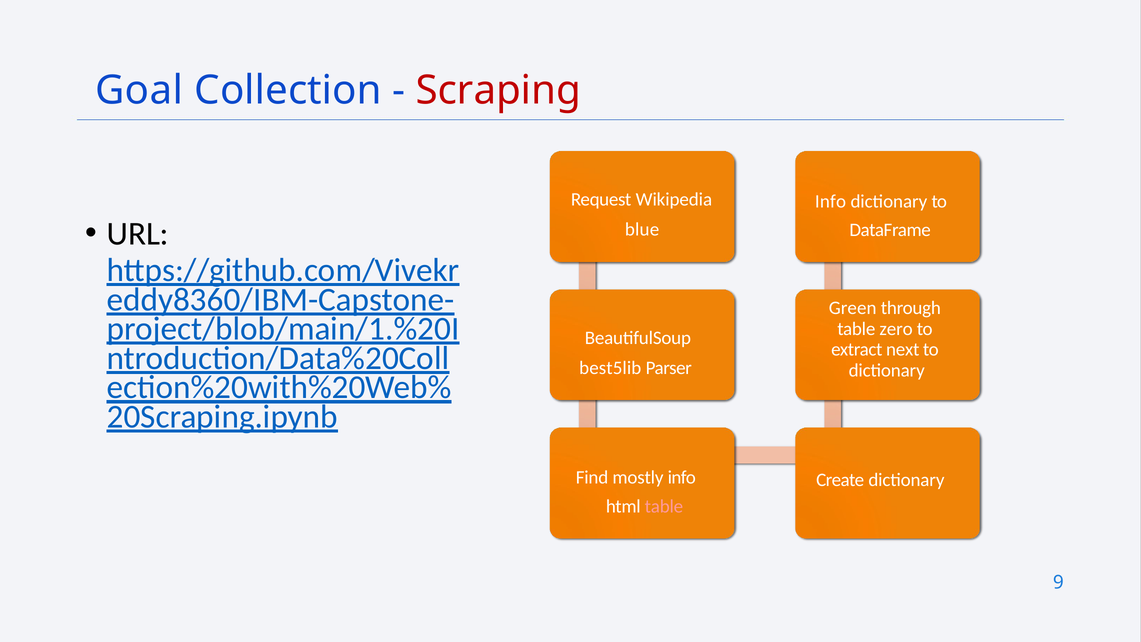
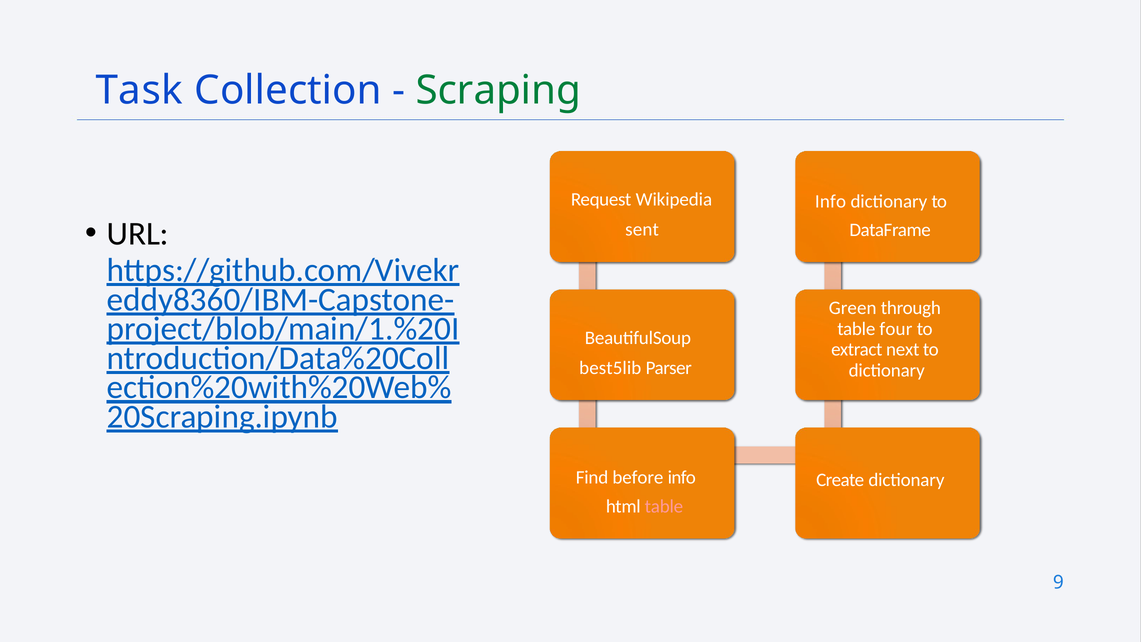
Goal: Goal -> Task (139, 91)
Scraping colour: red -> green (498, 91)
blue: blue -> sent (642, 230)
zero: zero -> four (896, 329)
mostly: mostly -> before (638, 478)
